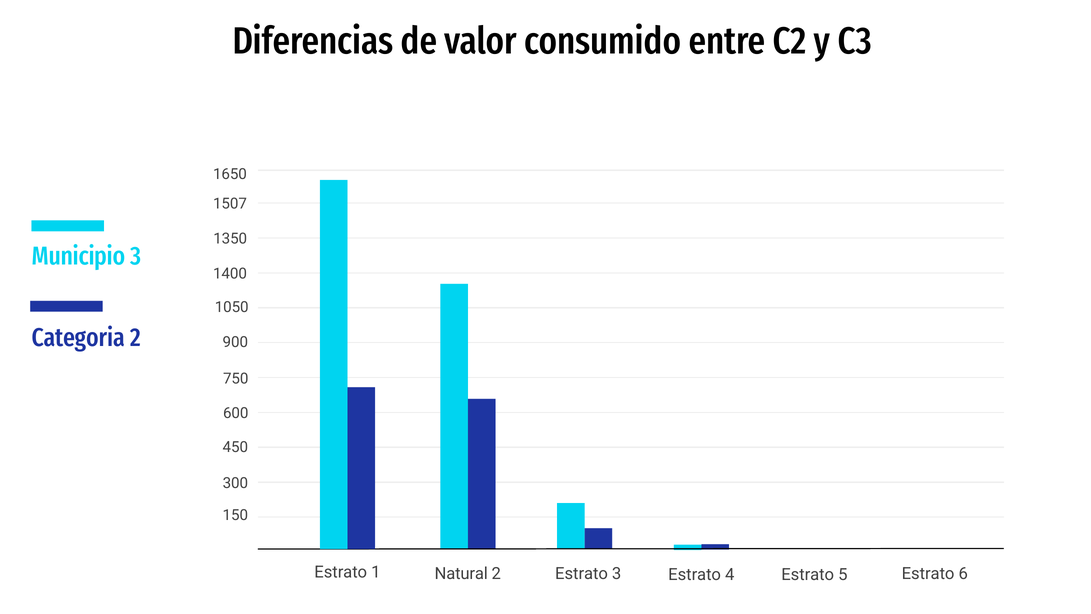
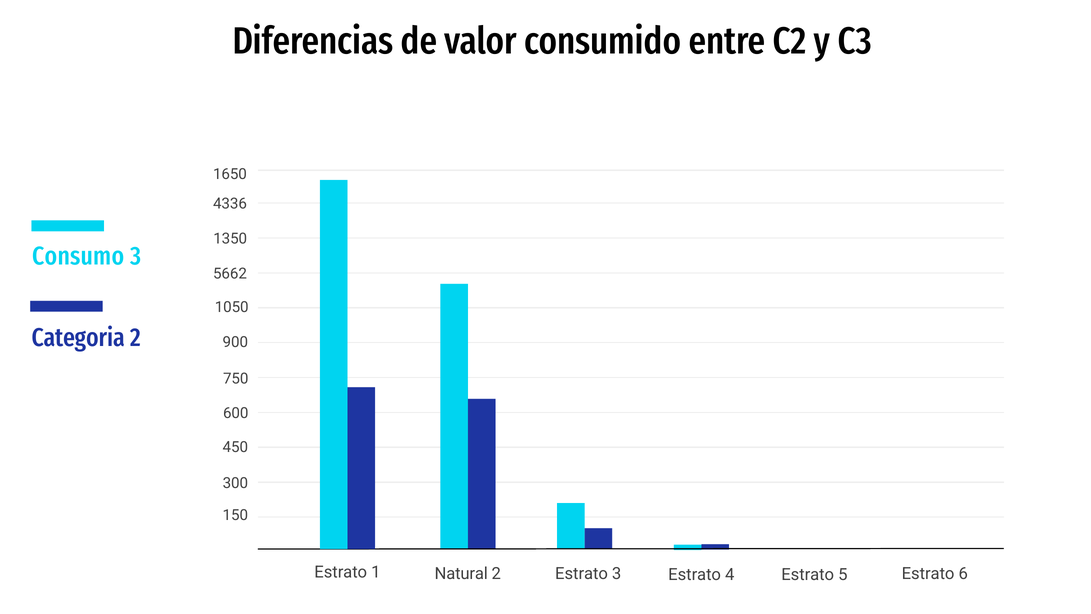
1507: 1507 -> 4336 (230, 204)
Municipio: Municipio -> Consumo (78, 256)
1400: 1400 -> 5662 (230, 274)
